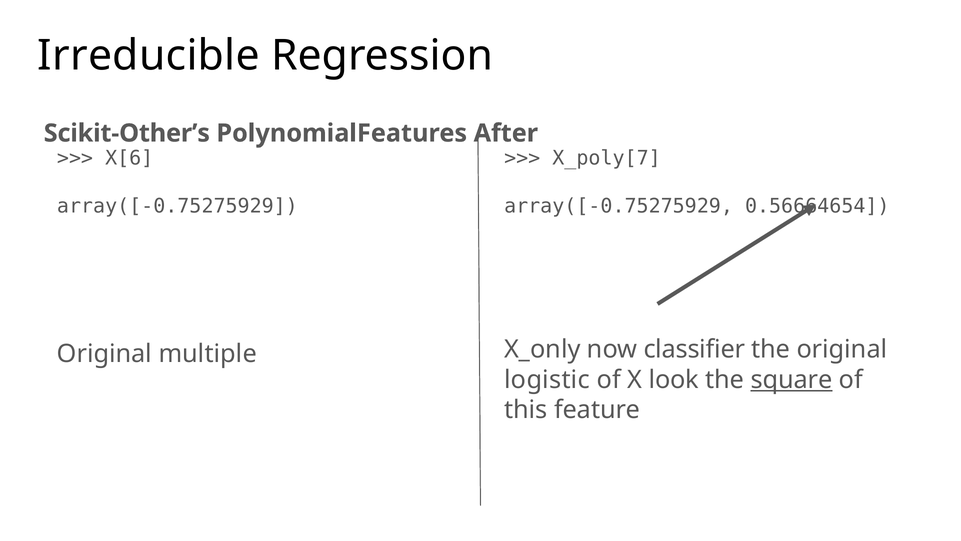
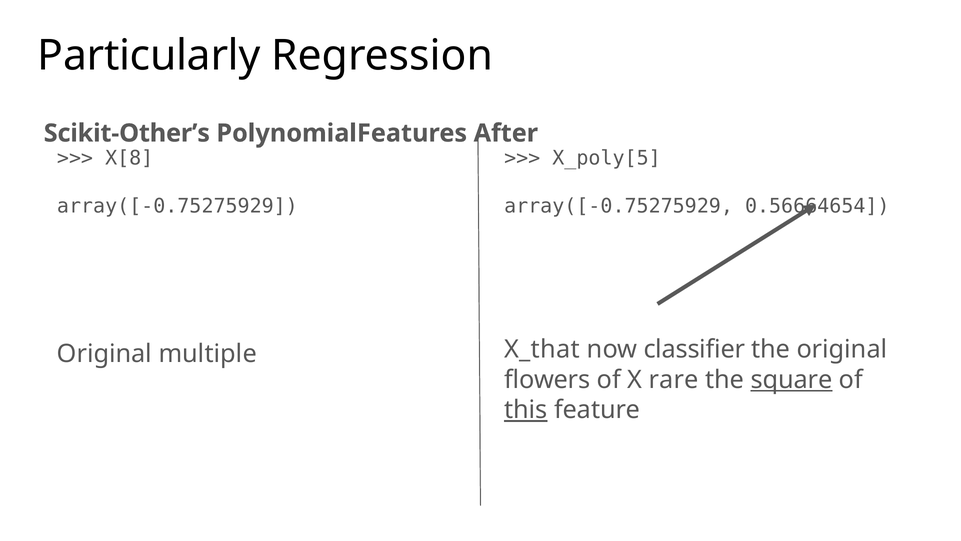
Irreducible: Irreducible -> Particularly (149, 55)
X[6: X[6 -> X[8 (129, 158)
X_poly[7: X_poly[7 -> X_poly[5 (607, 158)
X_only: X_only -> X_that (542, 349)
logistic: logistic -> flowers (547, 379)
look: look -> rare (674, 379)
this underline: none -> present (526, 410)
